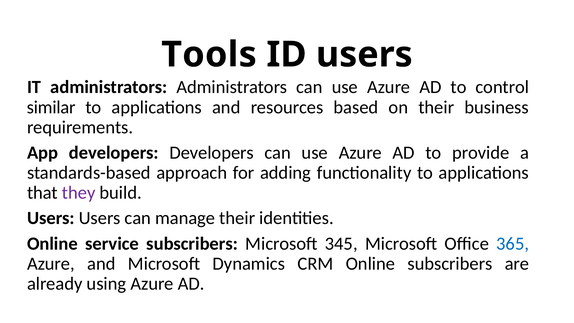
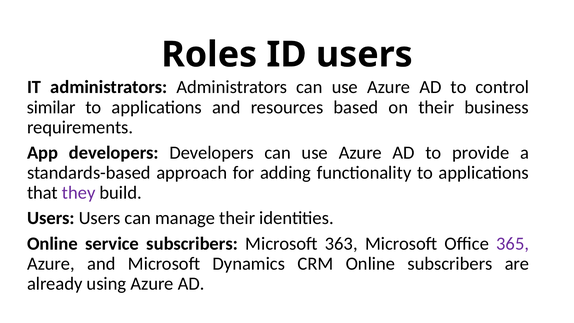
Tools: Tools -> Roles (209, 55)
345: 345 -> 363 (341, 244)
365 colour: blue -> purple (513, 244)
